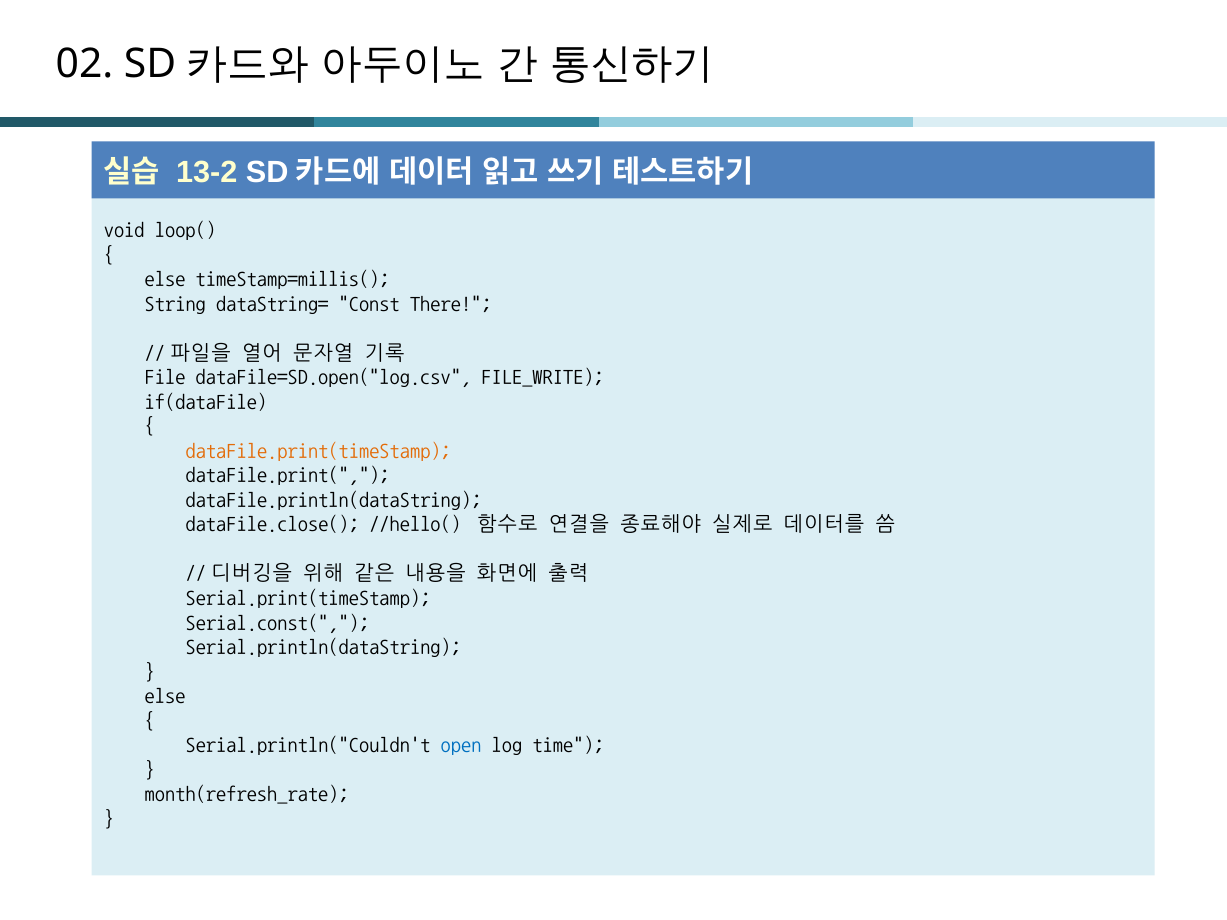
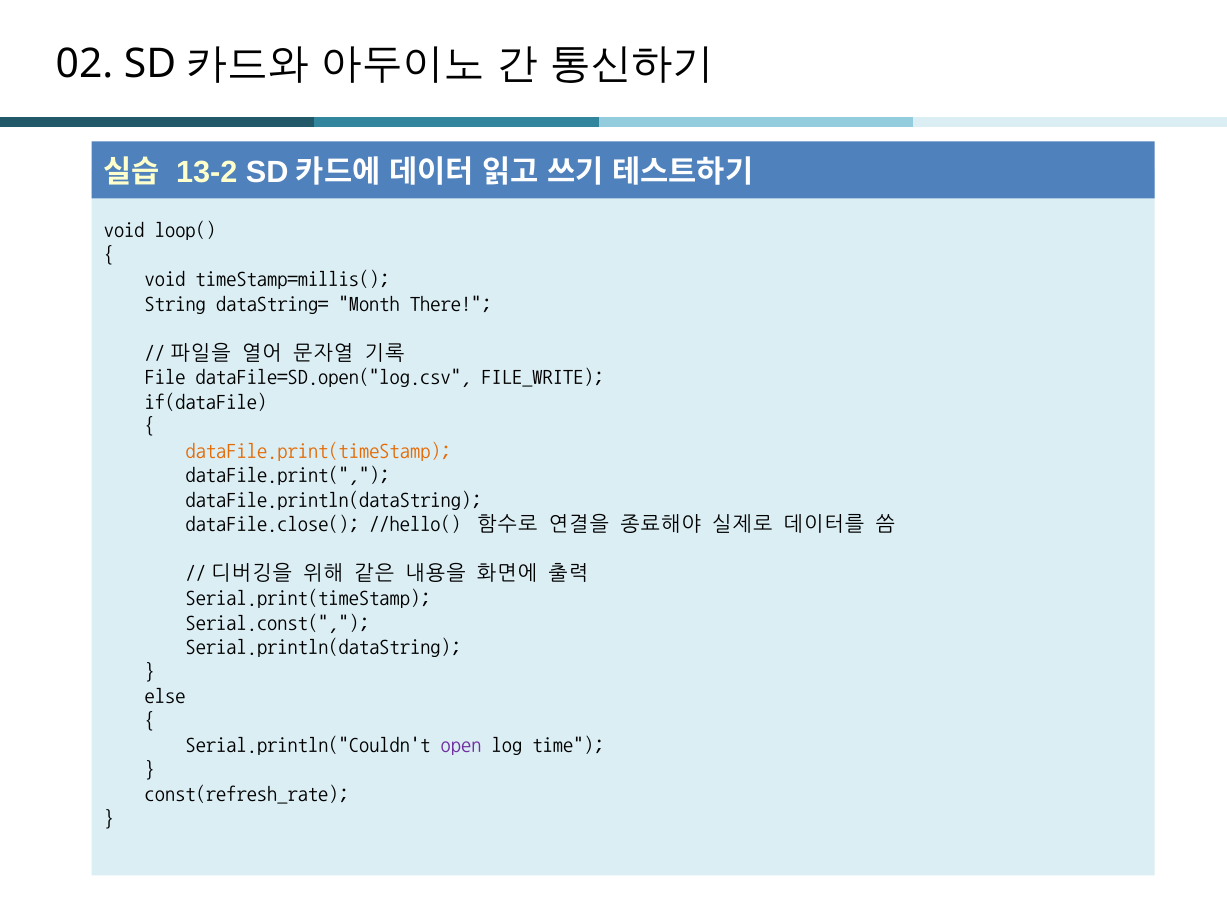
else: else -> void (165, 279)
Const: Const -> Month (369, 303)
open colour: blue -> purple (461, 745)
month(refresh_rate: month(refresh_rate -> const(refresh_rate (247, 794)
